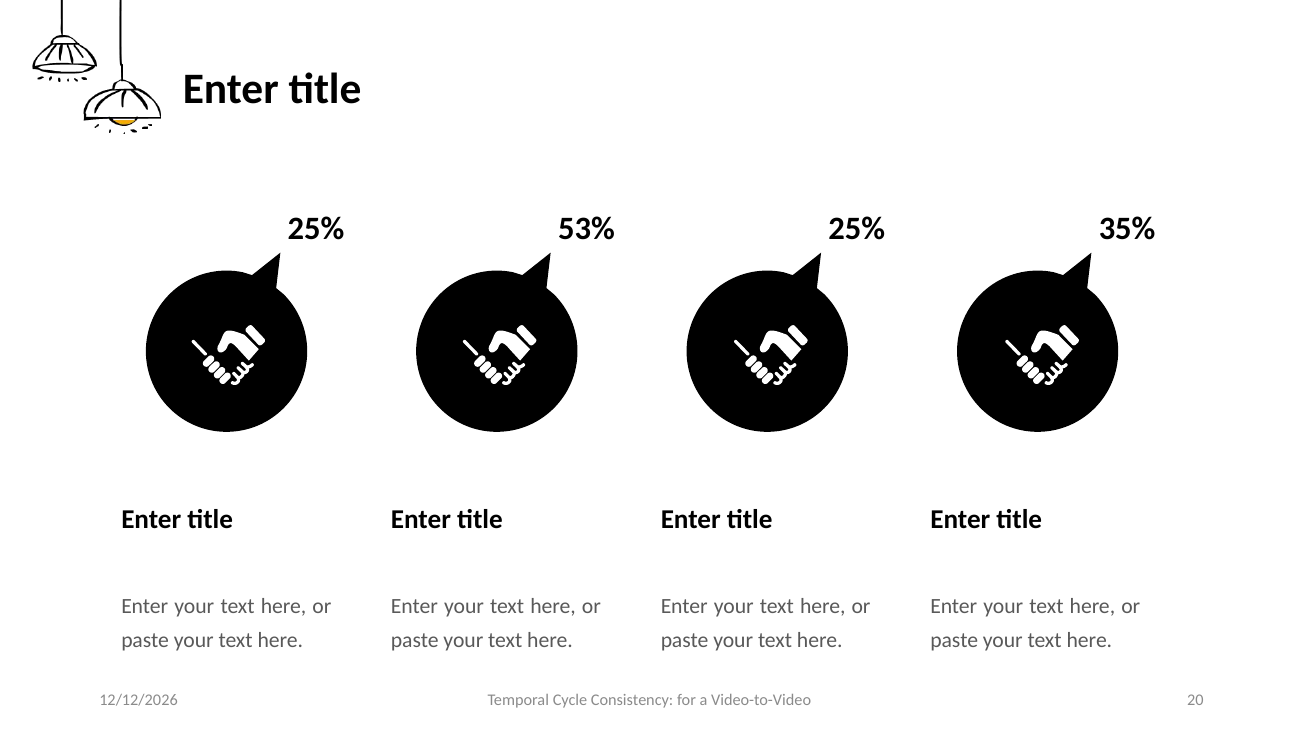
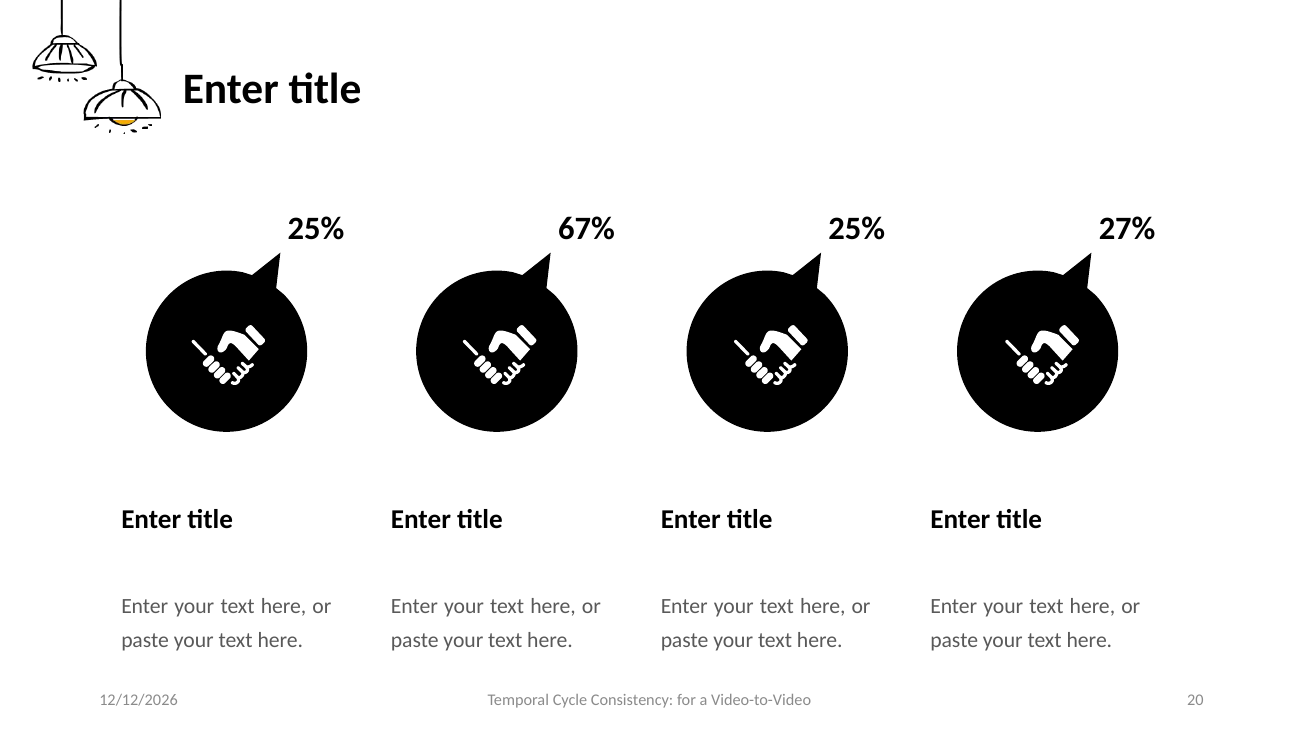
53%: 53% -> 67% (586, 229)
35%: 35% -> 27% (1127, 229)
